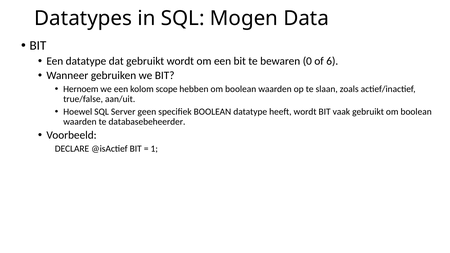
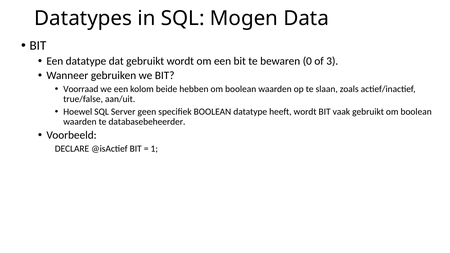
6: 6 -> 3 (332, 61)
Hernoem: Hernoem -> Voorraad (81, 89)
scope: scope -> beide (167, 89)
